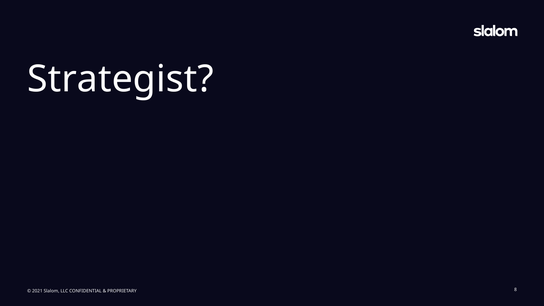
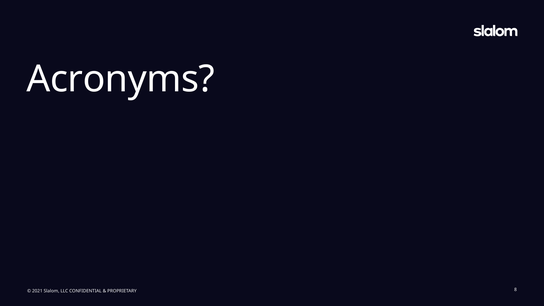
Strategist: Strategist -> Acronyms (121, 79)
